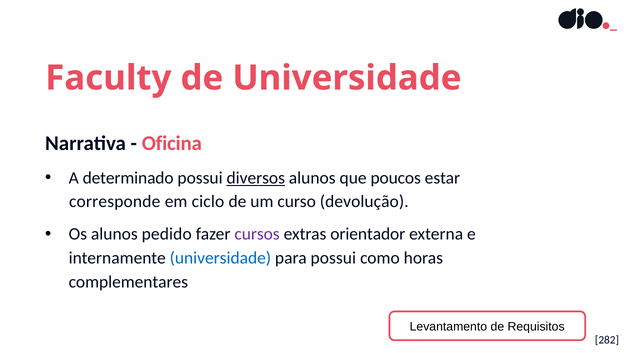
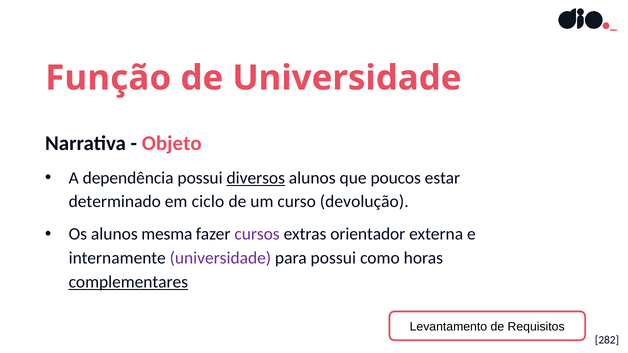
Faculty: Faculty -> Função (108, 78)
Oficina: Oficina -> Objeto (172, 144)
determinado: determinado -> dependência (128, 178)
corresponde: corresponde -> determinado (115, 202)
pedido: pedido -> mesma (167, 234)
universidade colour: blue -> purple (220, 258)
complementares underline: none -> present (128, 282)
